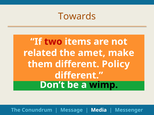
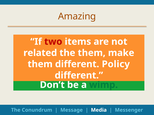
Towards: Towards -> Amazing (77, 16)
the amet: amet -> them (92, 53)
wimp colour: black -> green (104, 85)
